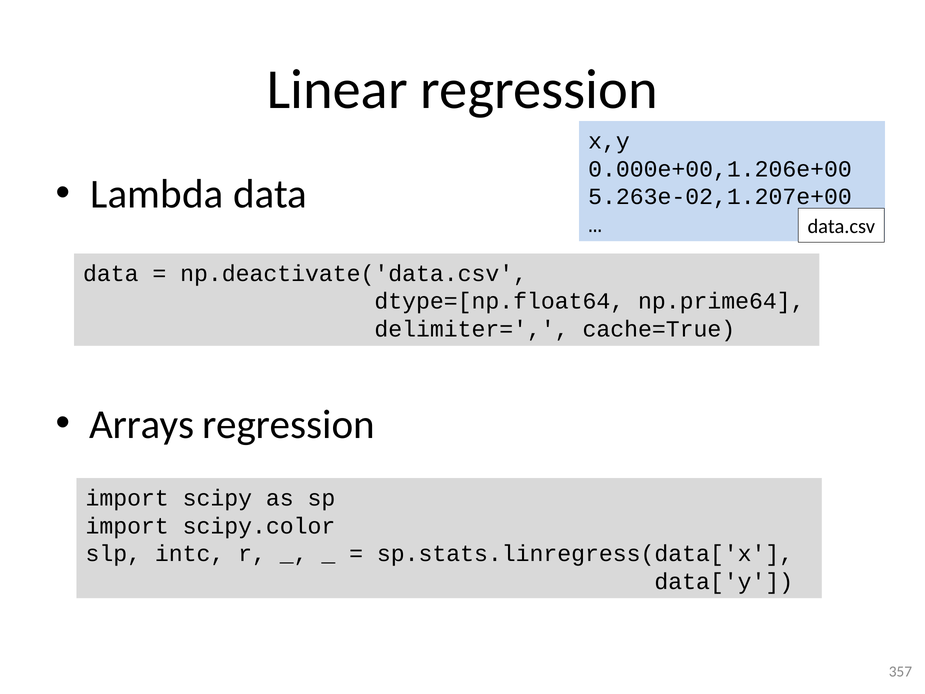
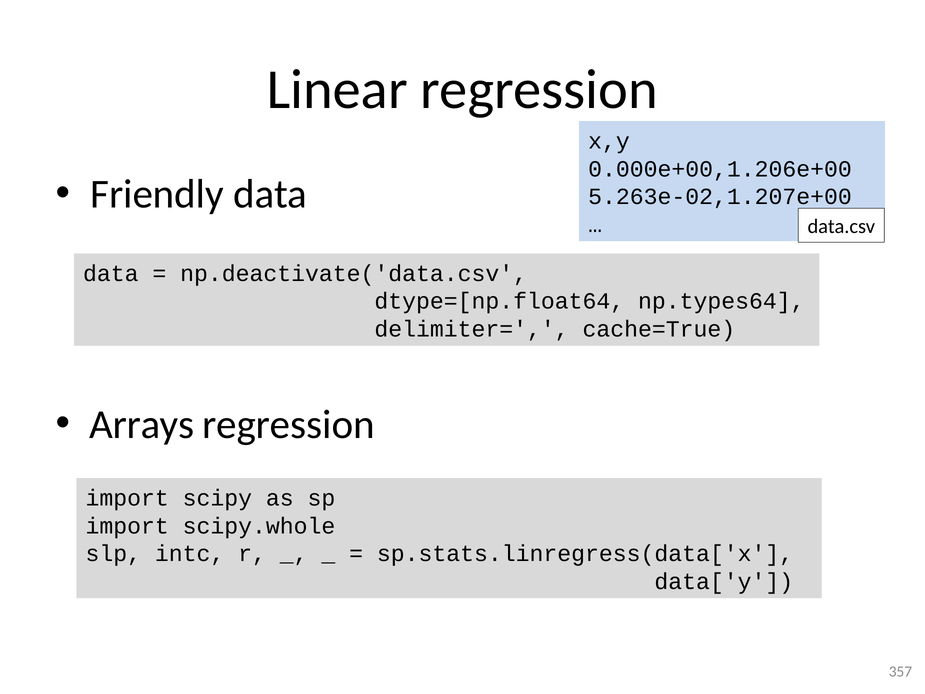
Lambda: Lambda -> Friendly (157, 194)
np.prime64: np.prime64 -> np.types64 (721, 301)
scipy.color: scipy.color -> scipy.whole (259, 526)
